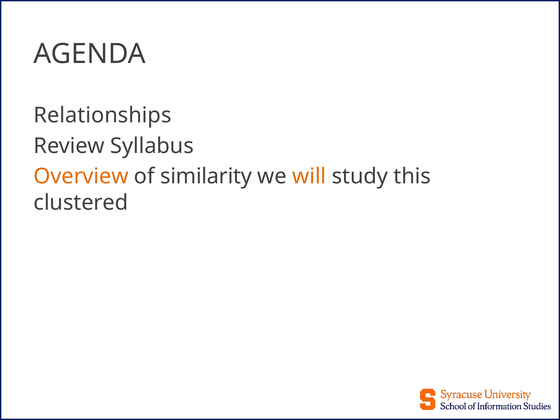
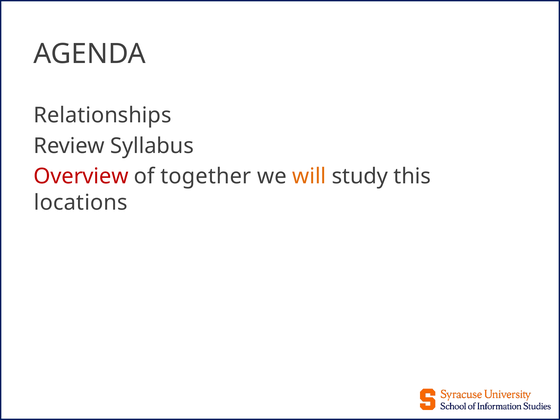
Overview colour: orange -> red (81, 176)
similarity: similarity -> together (206, 176)
clustered: clustered -> locations (81, 203)
